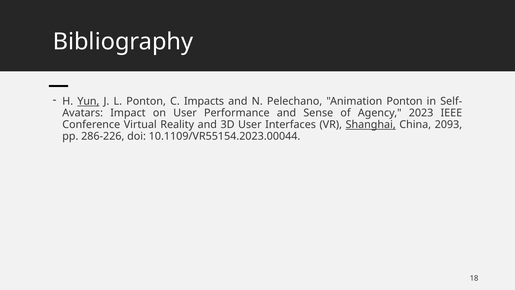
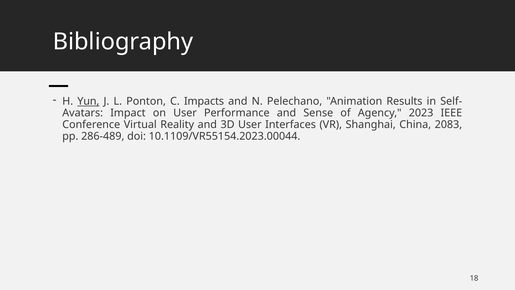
Animation Ponton: Ponton -> Results (404, 101)
Shanghai underline: present -> none (371, 125)
2093: 2093 -> 2083 (448, 125)
286-226: 286-226 -> 286-489 (103, 136)
